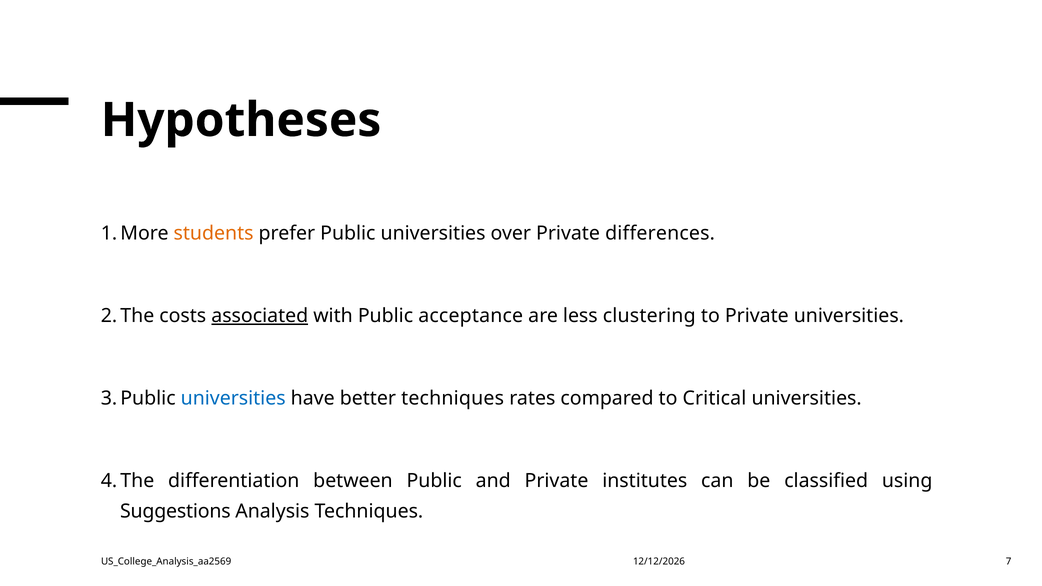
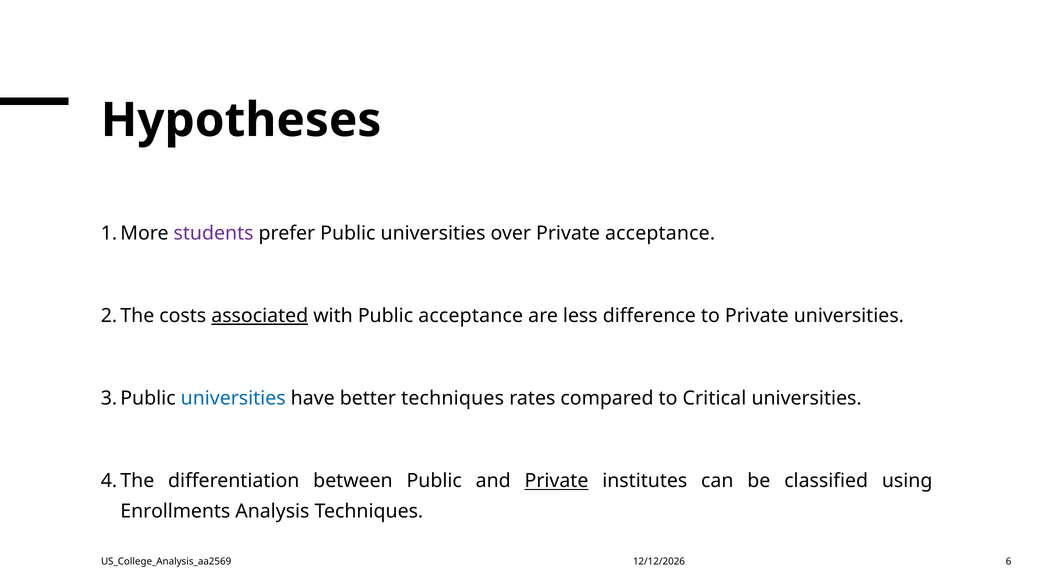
students colour: orange -> purple (214, 233)
Private differences: differences -> acceptance (660, 233)
clustering: clustering -> difference (649, 316)
Private underline: none -> present (557, 481)
Suggestions: Suggestions -> Enrollments (175, 512)
7: 7 -> 6 (1009, 562)
